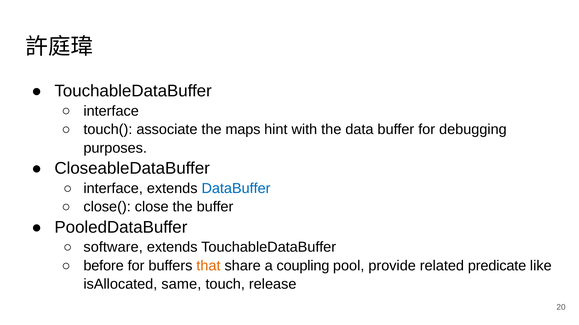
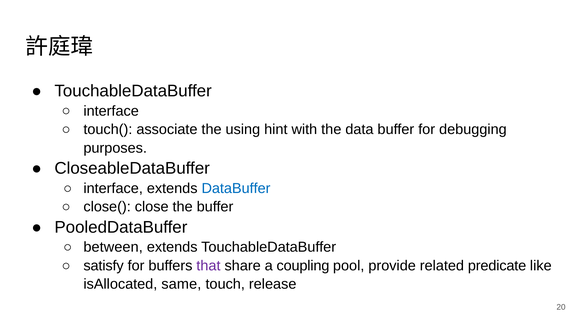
maps: maps -> using (243, 130)
software: software -> between (113, 248)
before: before -> satisfy (104, 266)
that colour: orange -> purple (208, 266)
